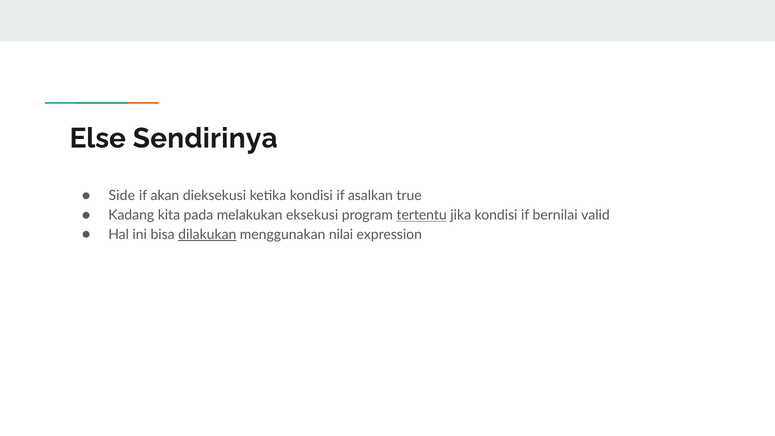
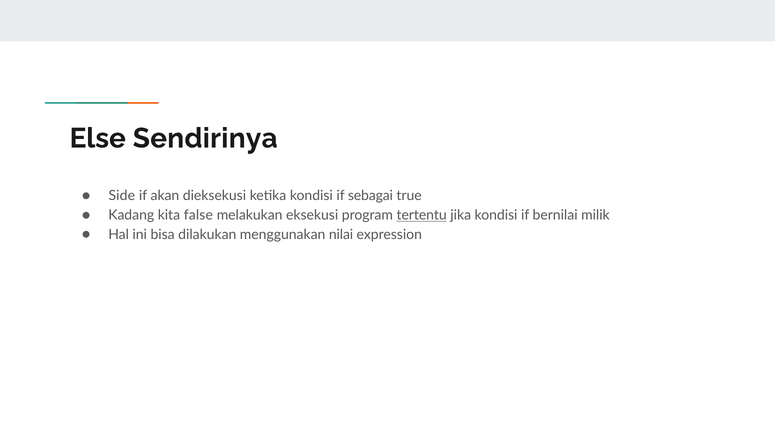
asalkan: asalkan -> sebagai (370, 196)
pada: pada -> false (198, 215)
valid: valid -> milik (595, 215)
dilakukan underline: present -> none (207, 234)
